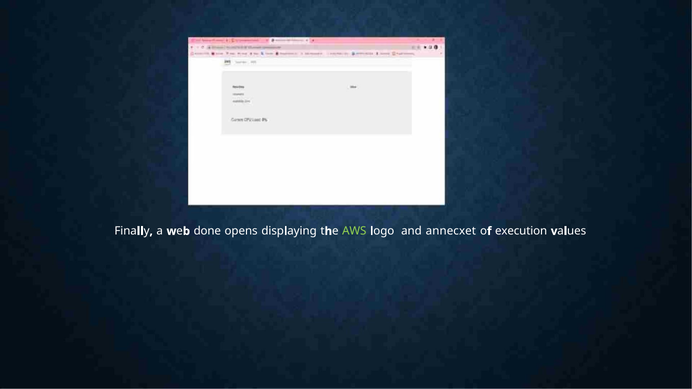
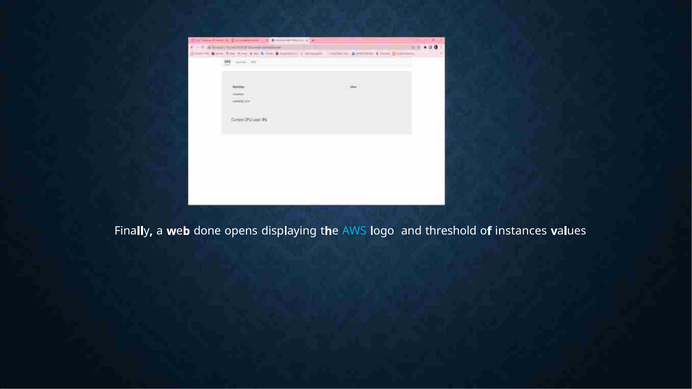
AWS colour: light green -> light blue (354, 231)
annecxet: annecxet -> threshold (451, 231)
execution: execution -> instances (521, 231)
